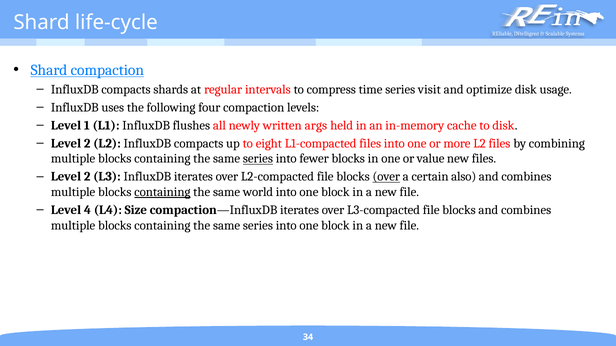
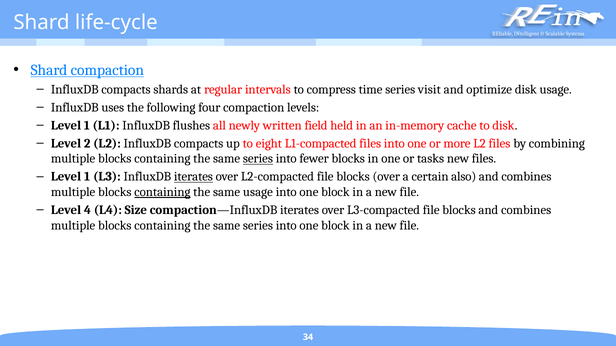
args: args -> field (316, 126)
value: value -> tasks (431, 159)
2: 2 -> 1 (87, 177)
iterates underline: none -> present (193, 177)
over underline: present -> none (386, 177)
same world: world -> usage (258, 192)
